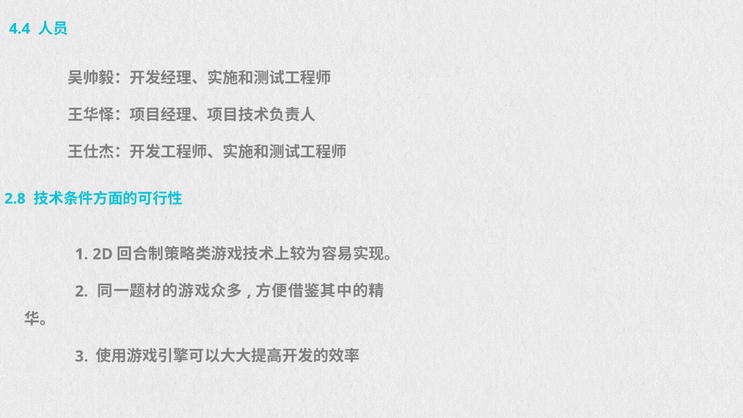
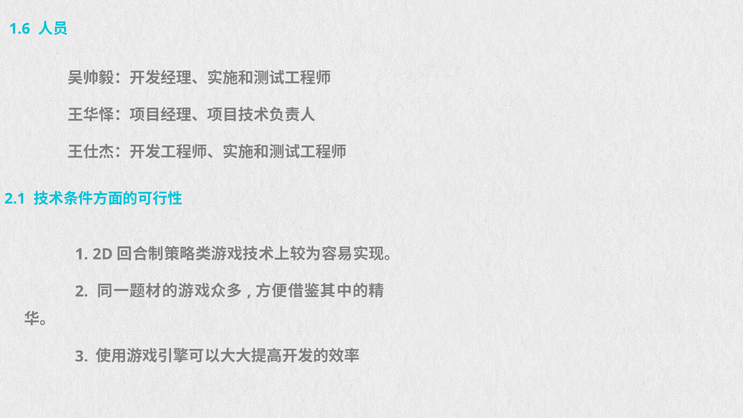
4.4: 4.4 -> 1.6 (20, 29)
2.8: 2.8 -> 2.1 (15, 199)
